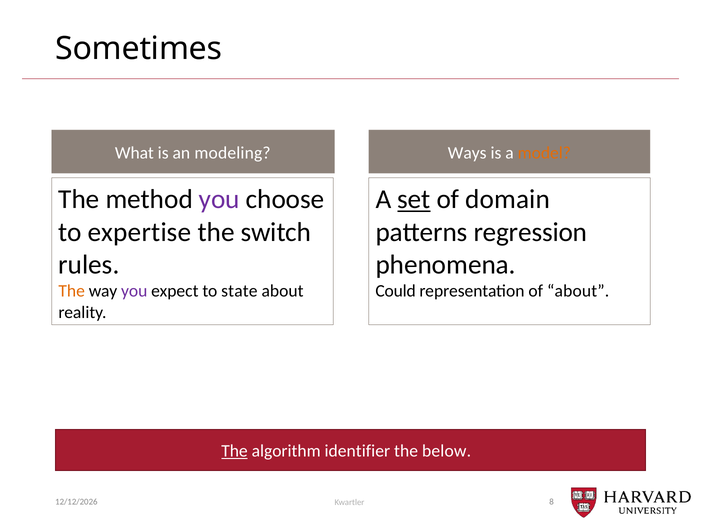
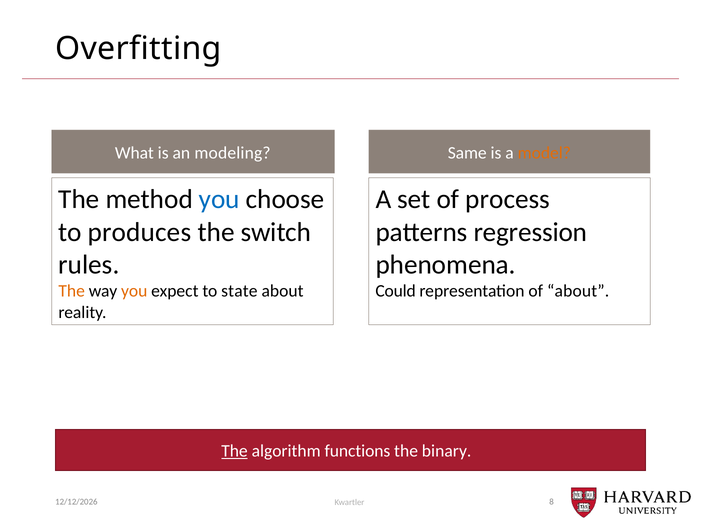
Sometimes: Sometimes -> Overfitting (138, 49)
Ways: Ways -> Same (467, 153)
you colour: purple -> blue (219, 199)
set underline: present -> none (414, 199)
domain: domain -> process (508, 199)
expertise: expertise -> produces (140, 232)
you colour: purple -> orange (134, 291)
identifier: identifier -> functions (357, 451)
below: below -> binary (447, 451)
